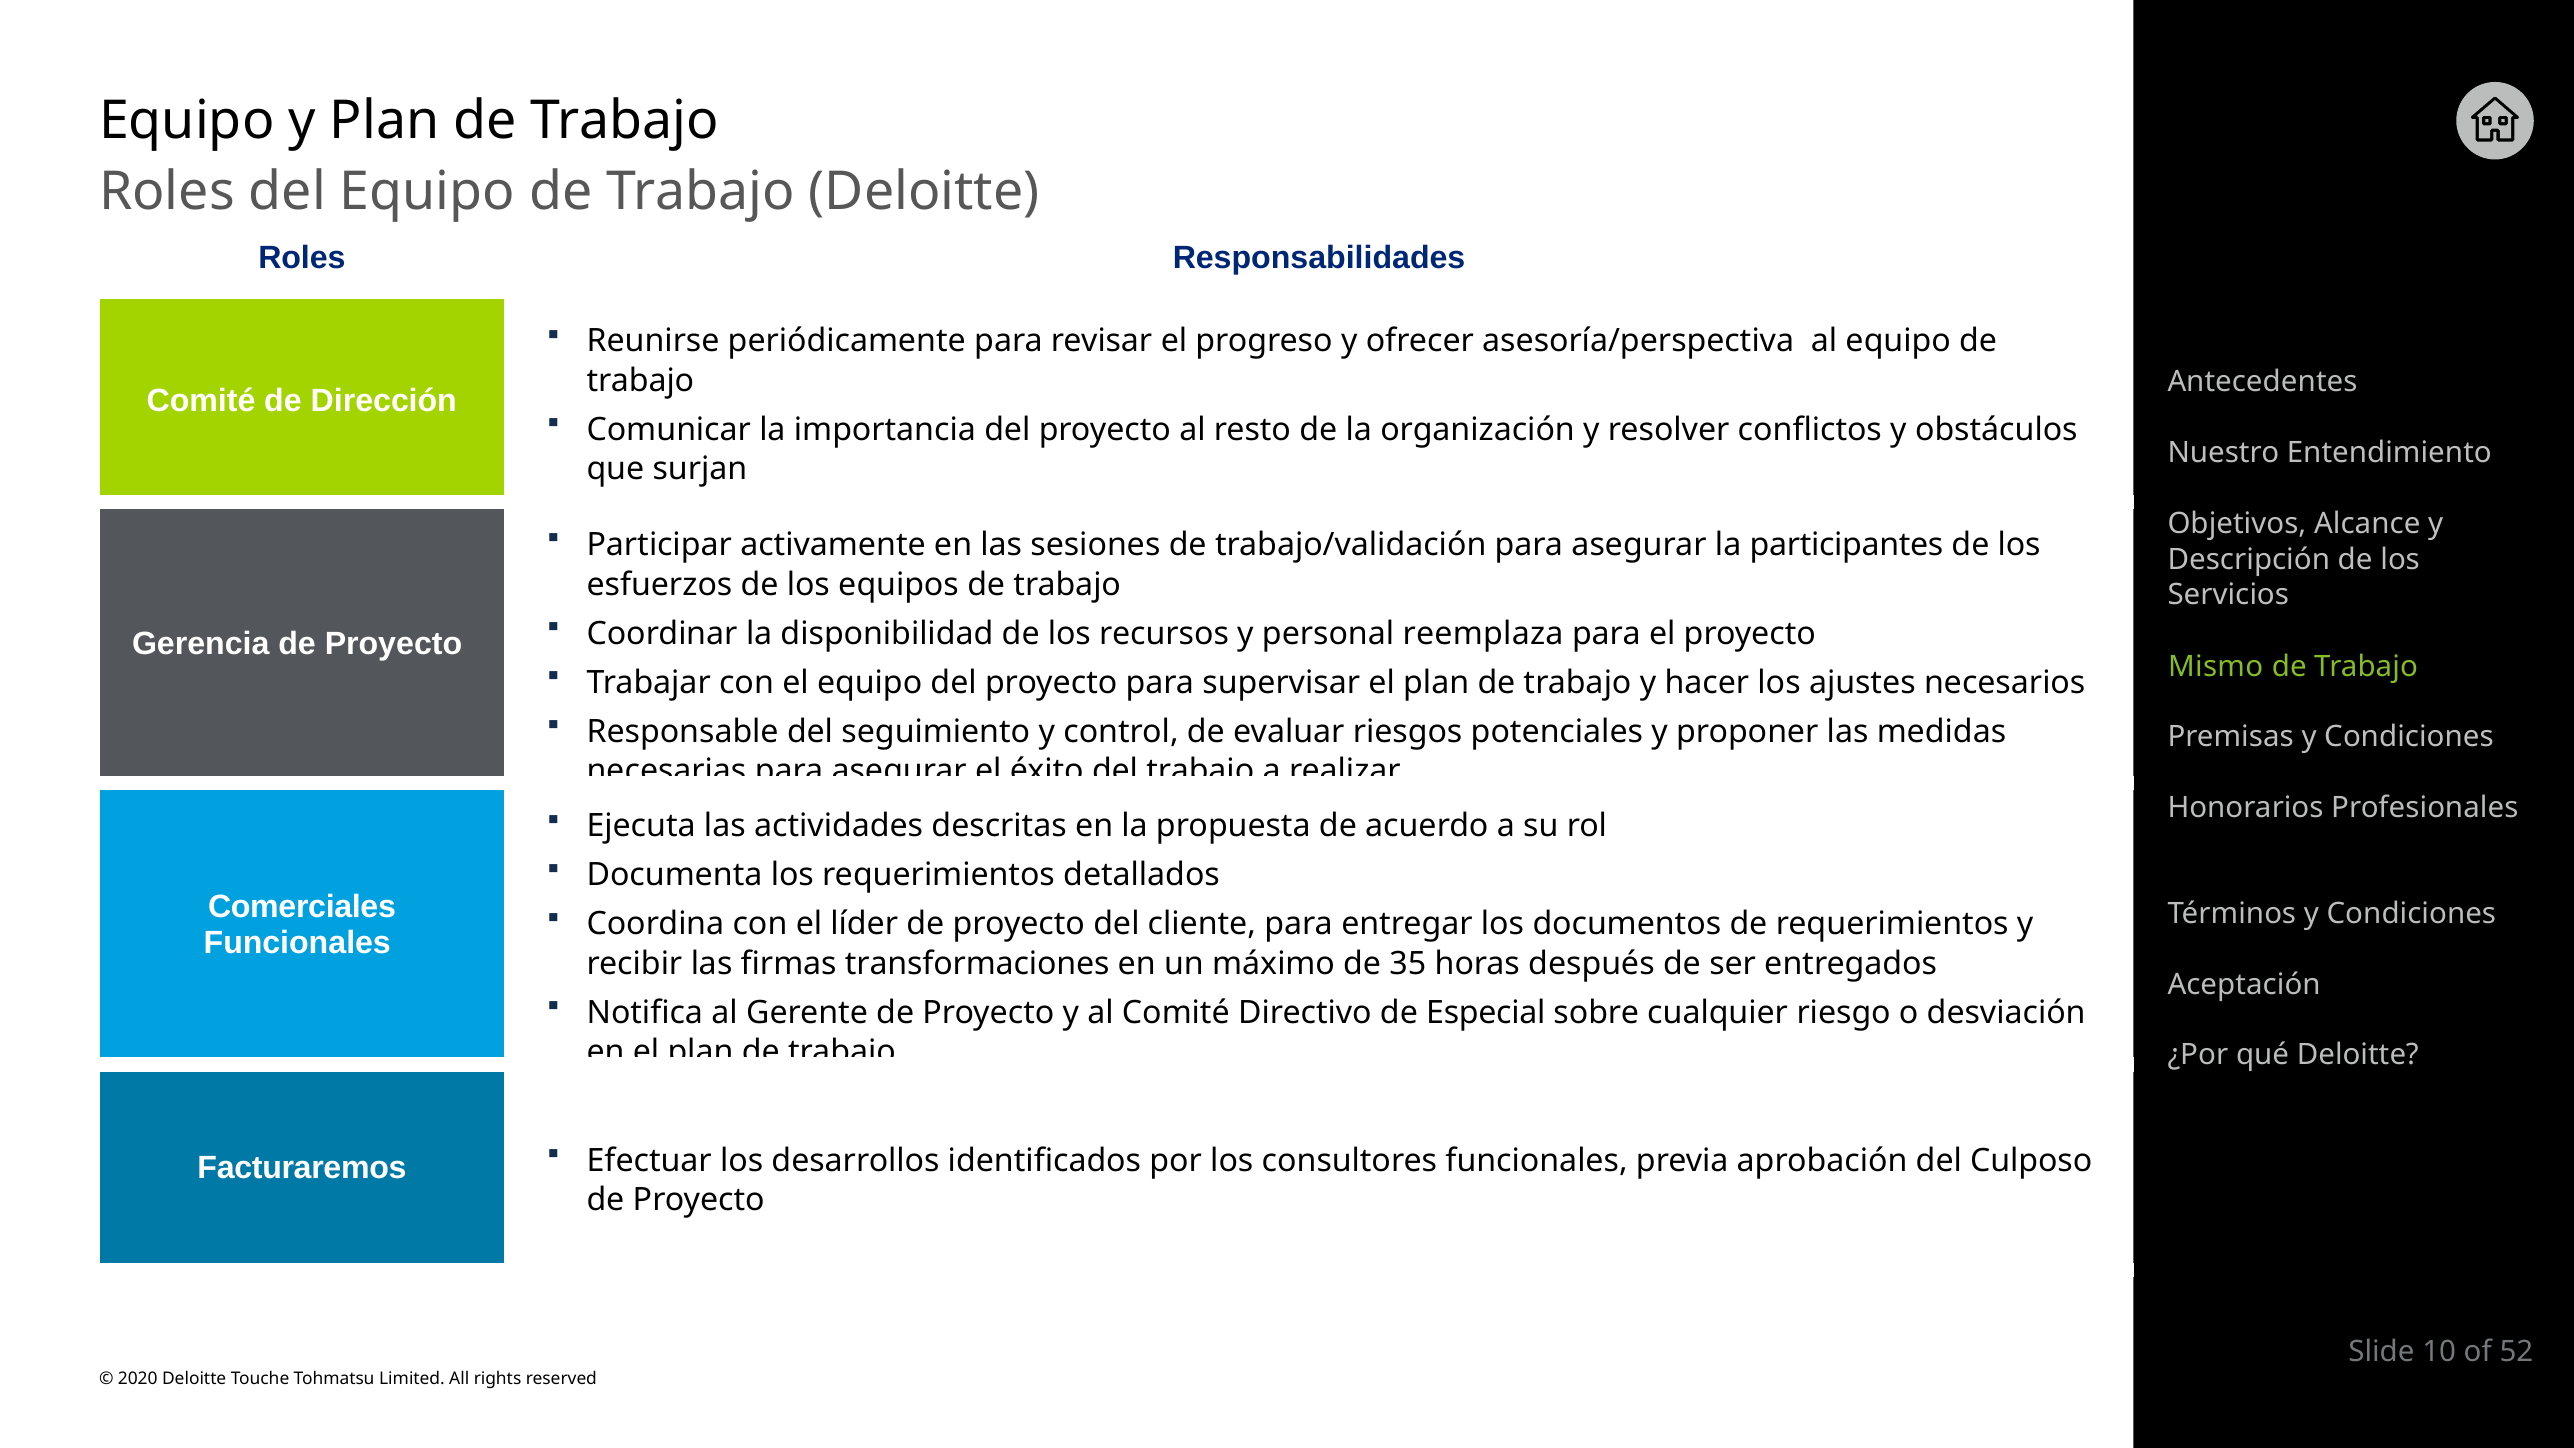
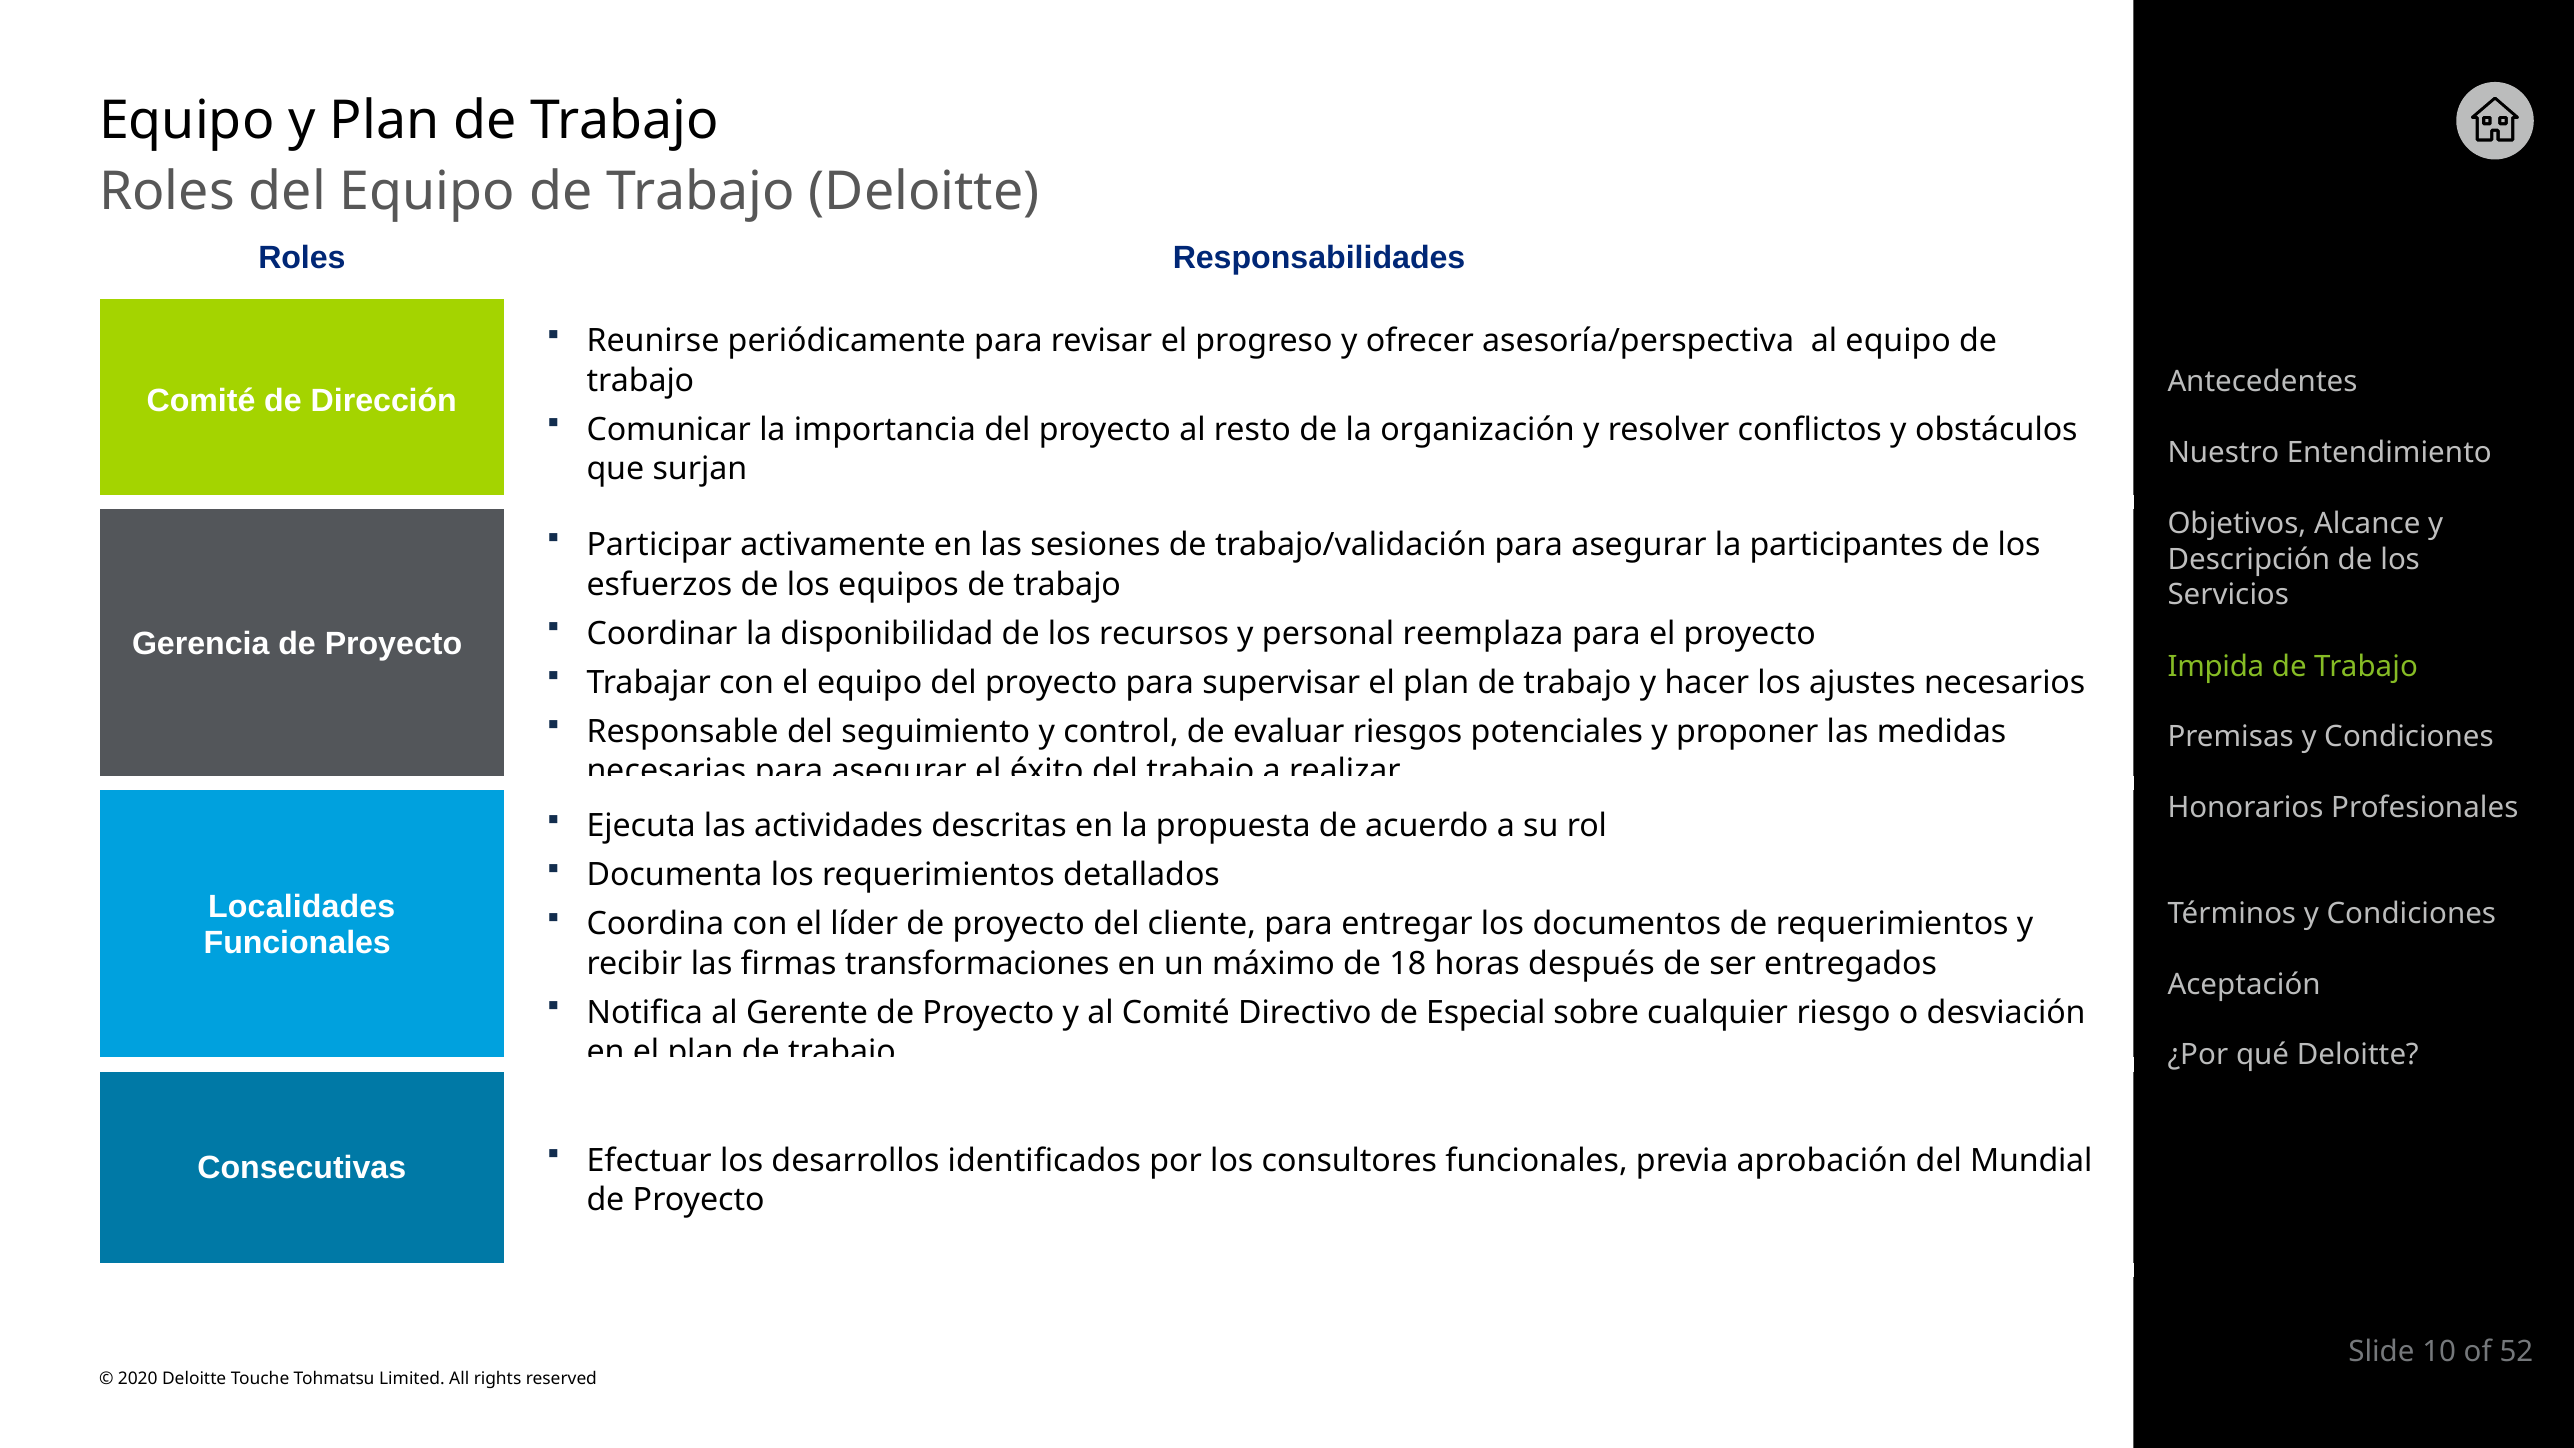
Mismo: Mismo -> Impida (2216, 666)
Comerciales: Comerciales -> Localidades (302, 906)
35: 35 -> 18 (1408, 963)
Facturaremos: Facturaremos -> Consecutivas (302, 1168)
Culposo: Culposo -> Mundial (2031, 1161)
